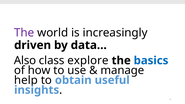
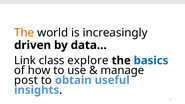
The colour: purple -> orange (24, 33)
Also: Also -> Link (25, 61)
help: help -> post (26, 80)
